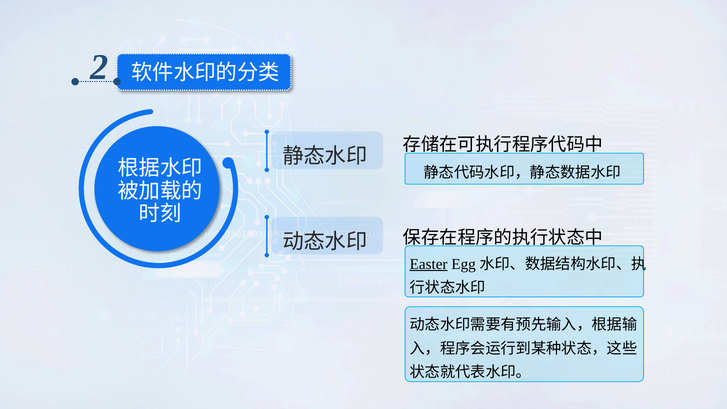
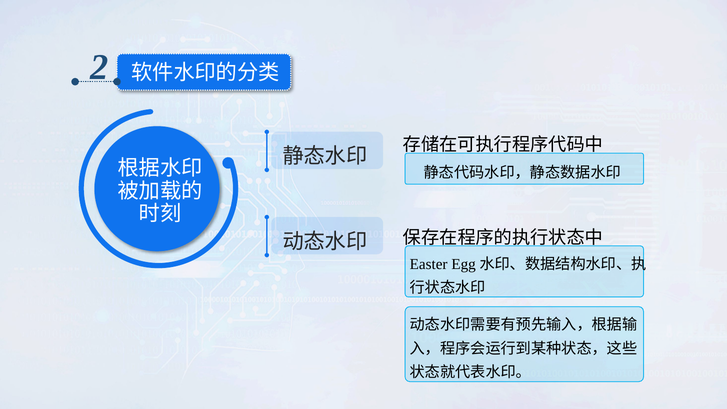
Easter underline: present -> none (429, 264)
